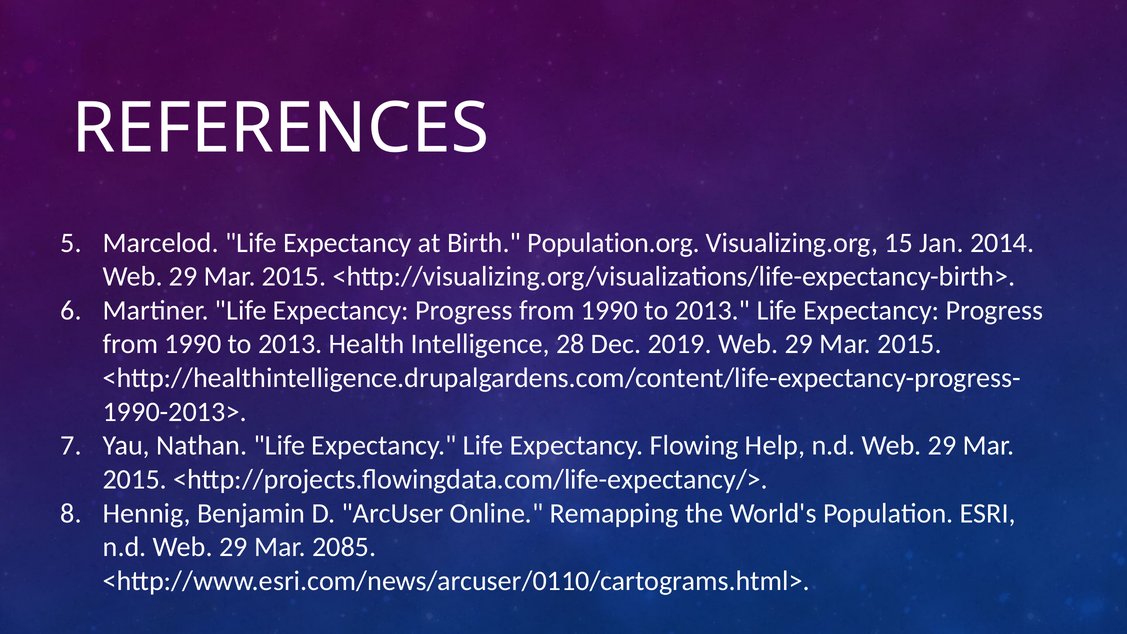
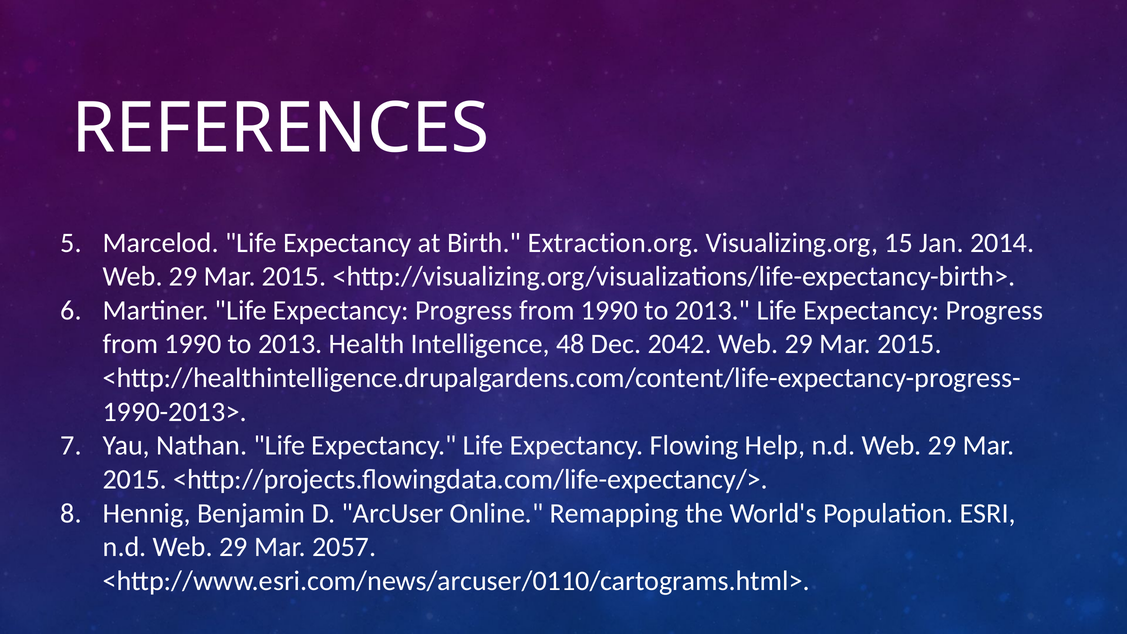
Population.org: Population.org -> Extraction.org (613, 243)
28: 28 -> 48 (570, 344)
2019: 2019 -> 2042 (680, 344)
2085: 2085 -> 2057 (344, 547)
